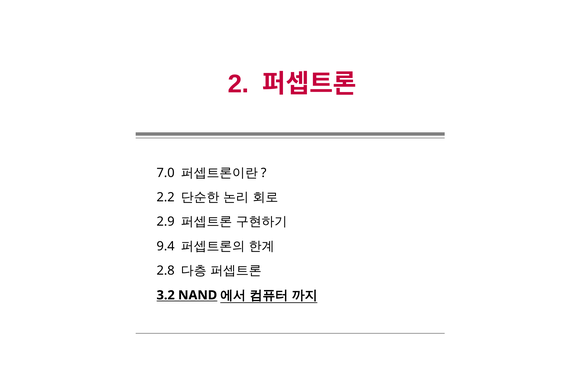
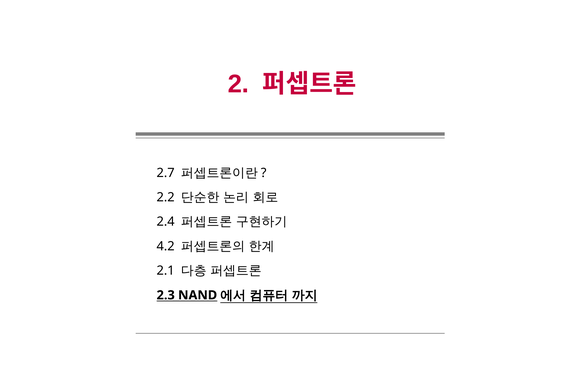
7.0: 7.0 -> 2.7 (166, 173)
2.9: 2.9 -> 2.4 (166, 222)
9.4: 9.4 -> 4.2 (166, 246)
2.8: 2.8 -> 2.1 (166, 271)
3.2: 3.2 -> 2.3 (166, 295)
